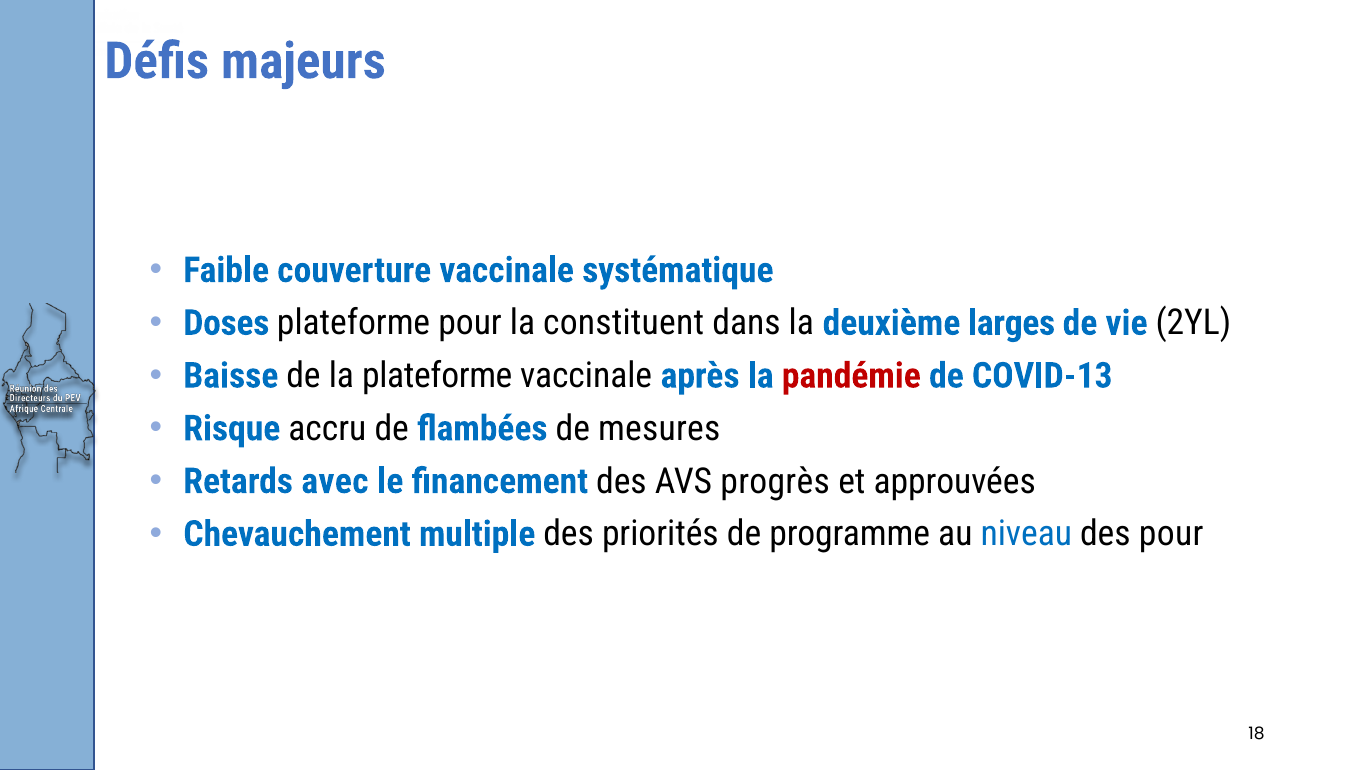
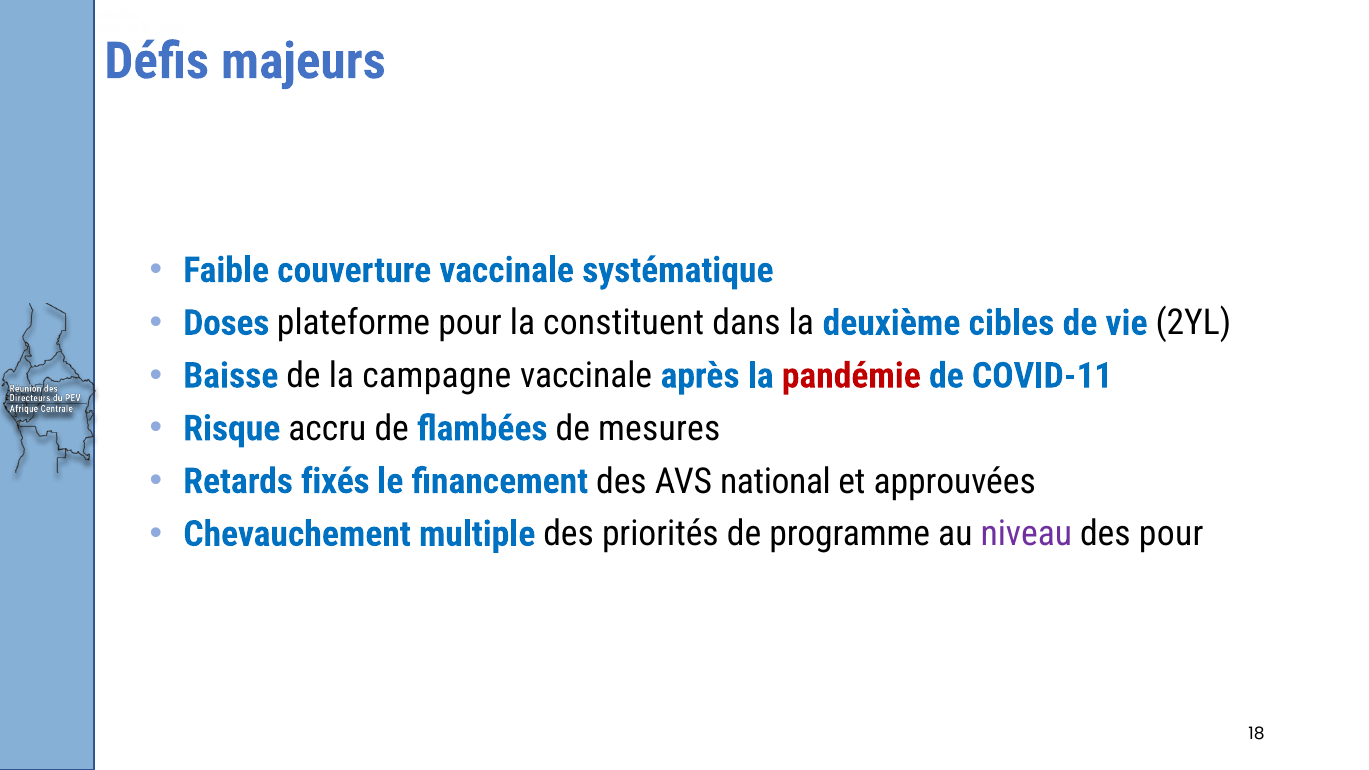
larges: larges -> cibles (1011, 323)
la plateforme: plateforme -> campagne (437, 376)
COVID-13: COVID-13 -> COVID-11 (1042, 376)
avec: avec -> fixés (335, 481)
progrès: progrès -> national (775, 481)
niveau colour: blue -> purple (1026, 534)
